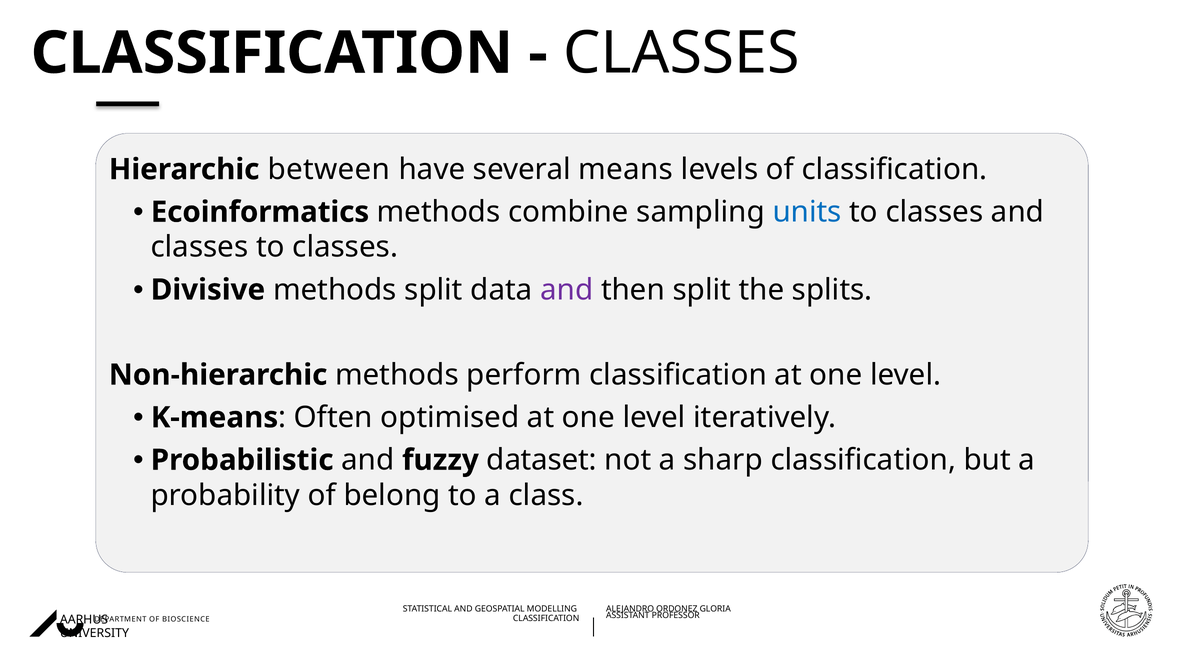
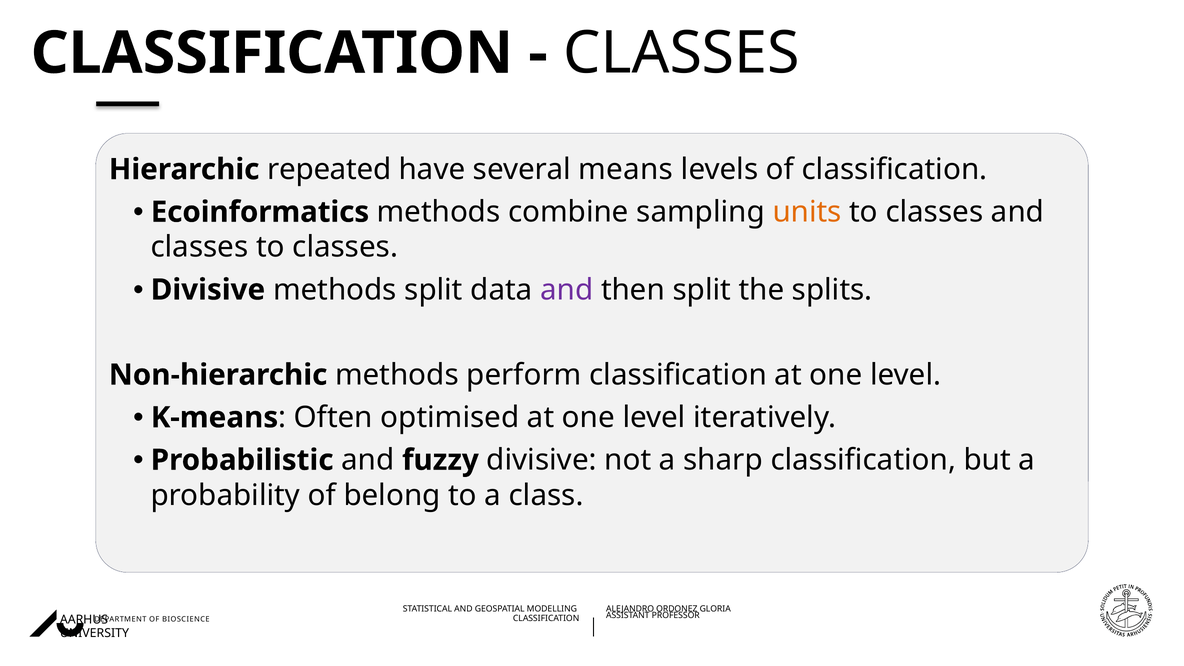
between: between -> repeated (329, 170)
units colour: blue -> orange (807, 212)
fuzzy dataset: dataset -> divisive (542, 460)
